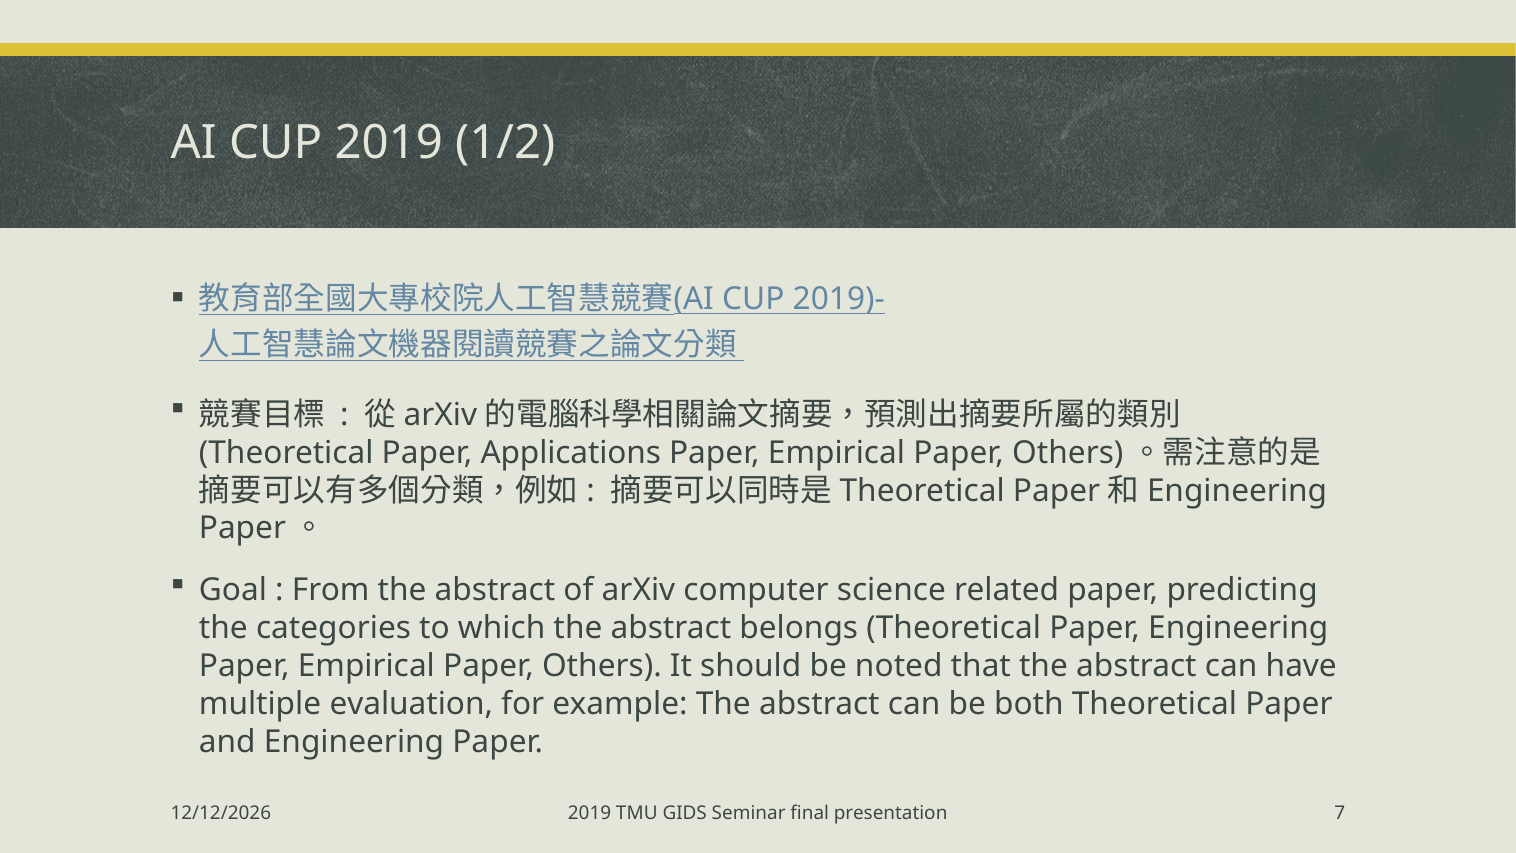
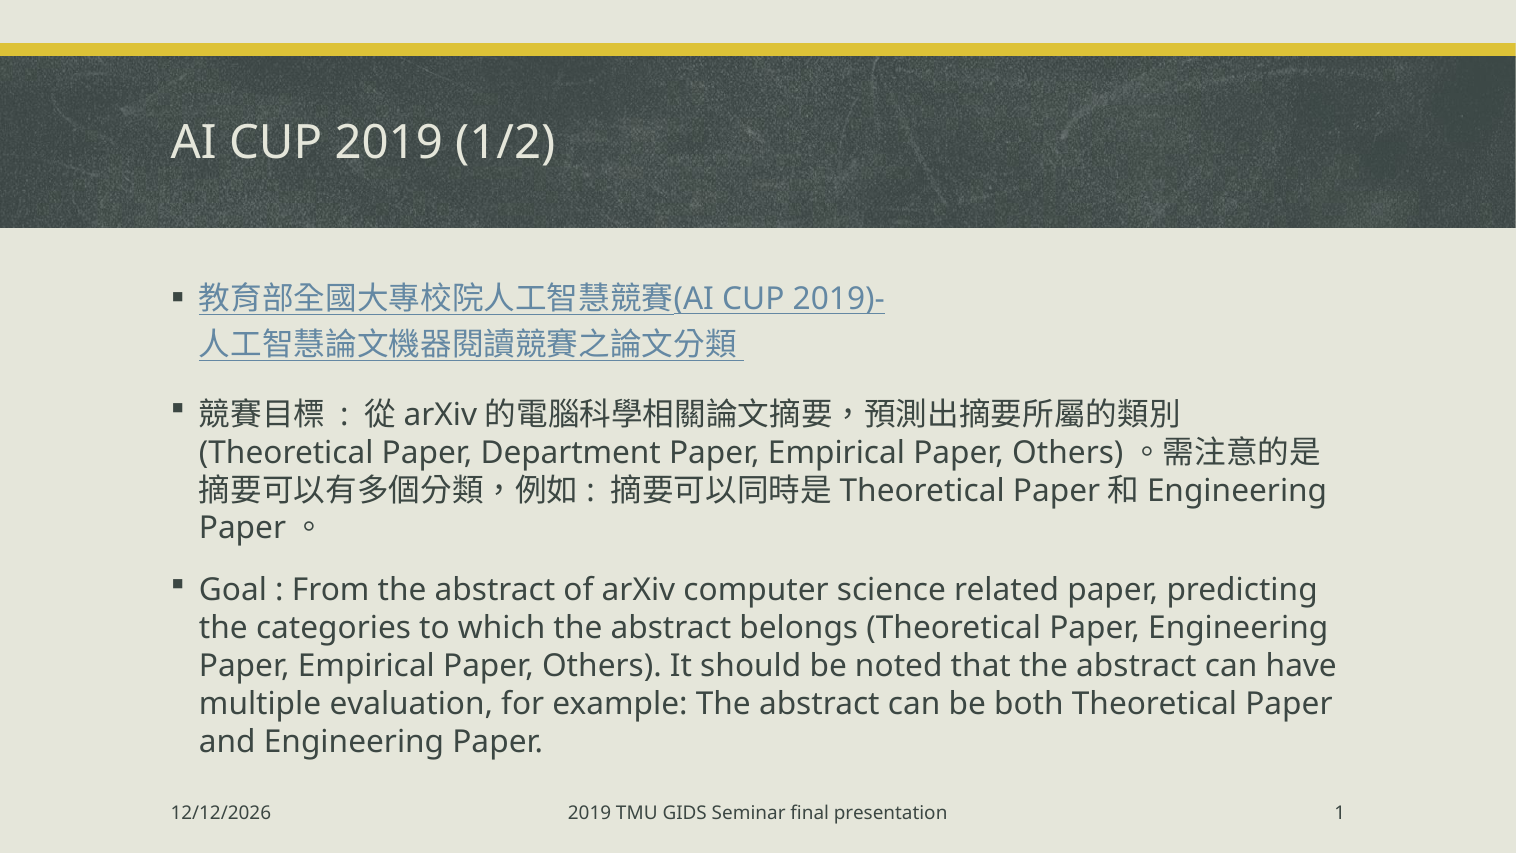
Applications: Applications -> Department (571, 453)
7: 7 -> 1 (1340, 813)
